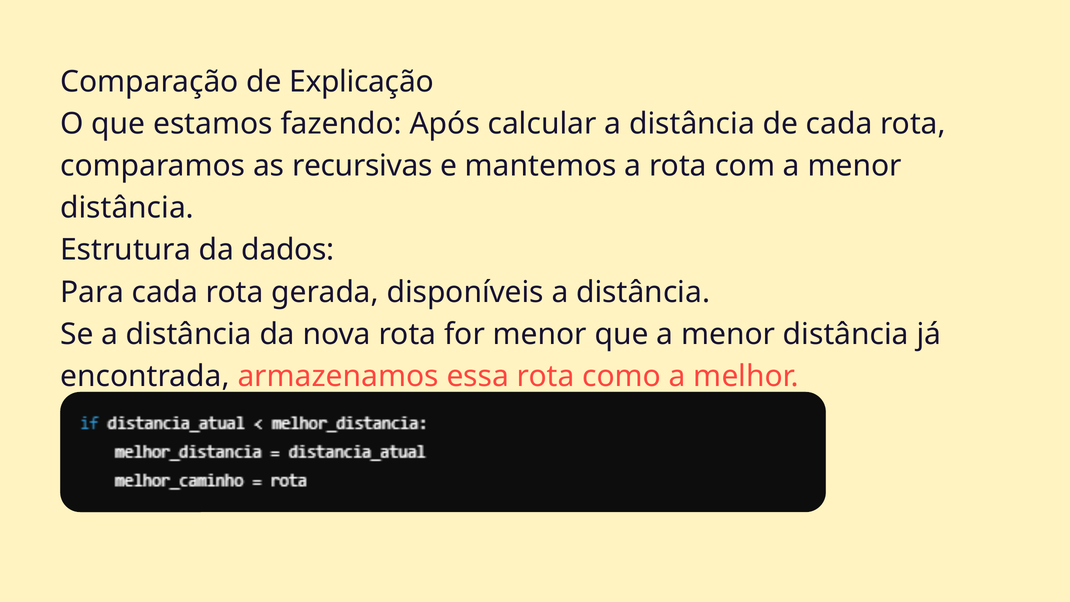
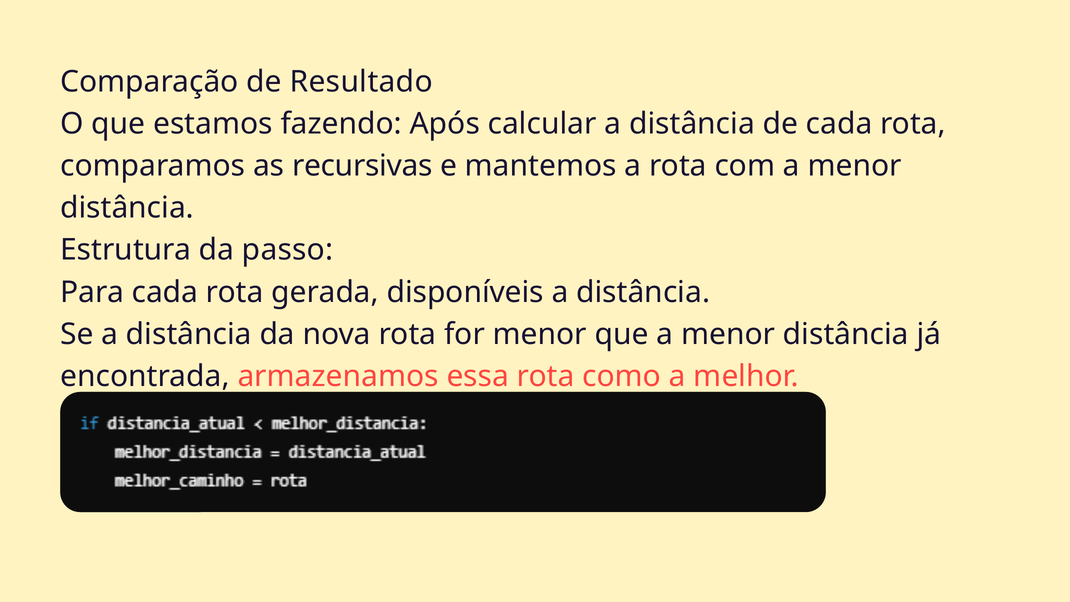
Explicação: Explicação -> Resultado (361, 82)
dados: dados -> passo (288, 250)
